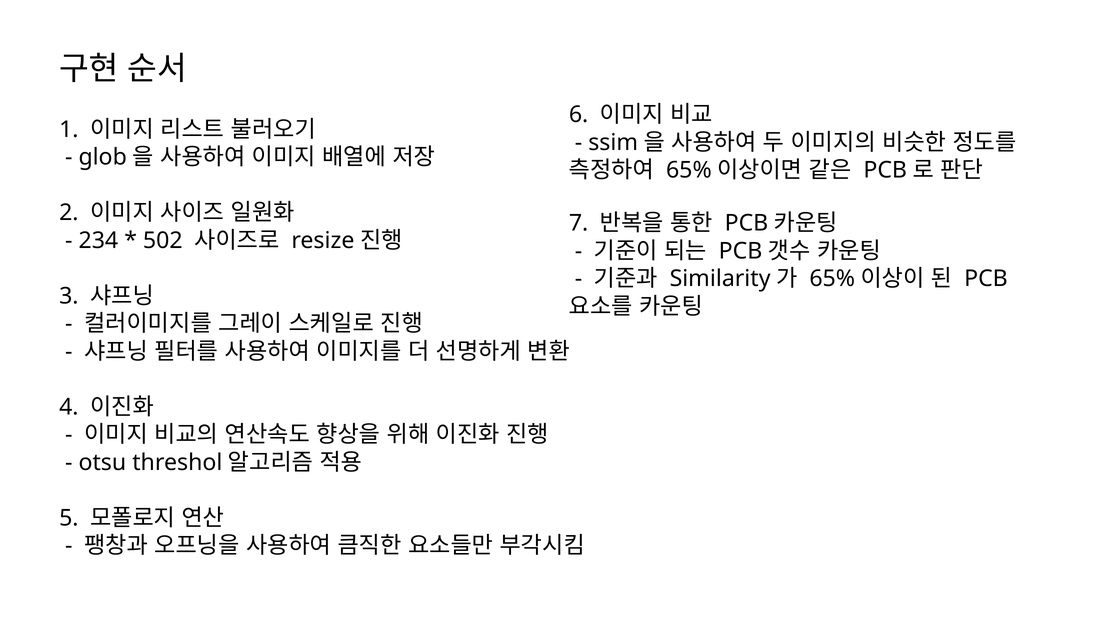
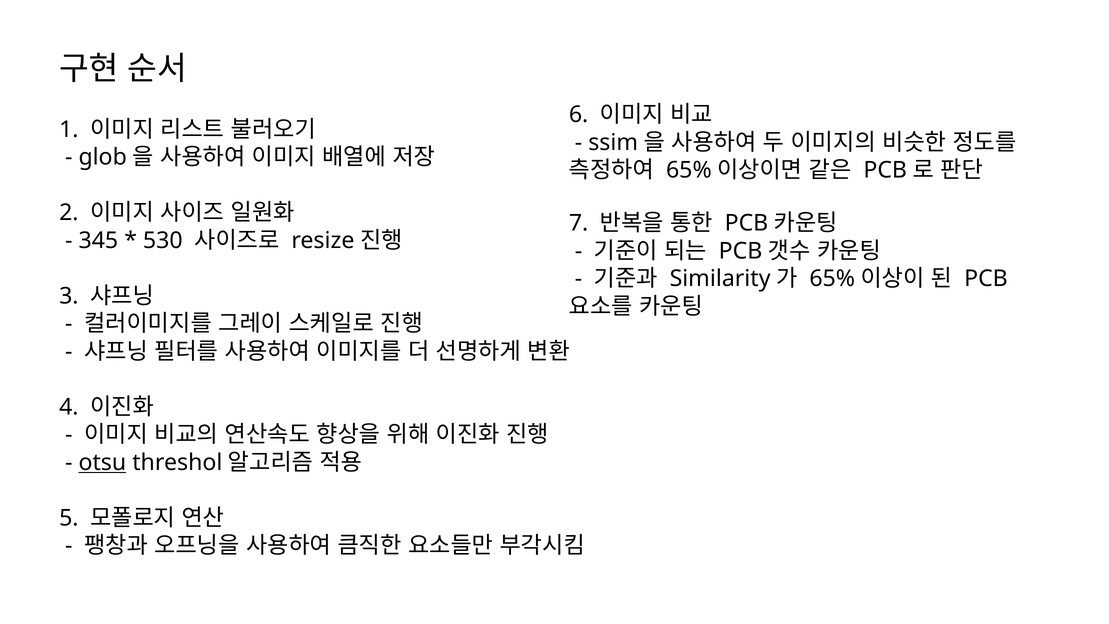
234: 234 -> 345 (98, 240)
502: 502 -> 530 (163, 240)
otsu underline: none -> present (102, 462)
